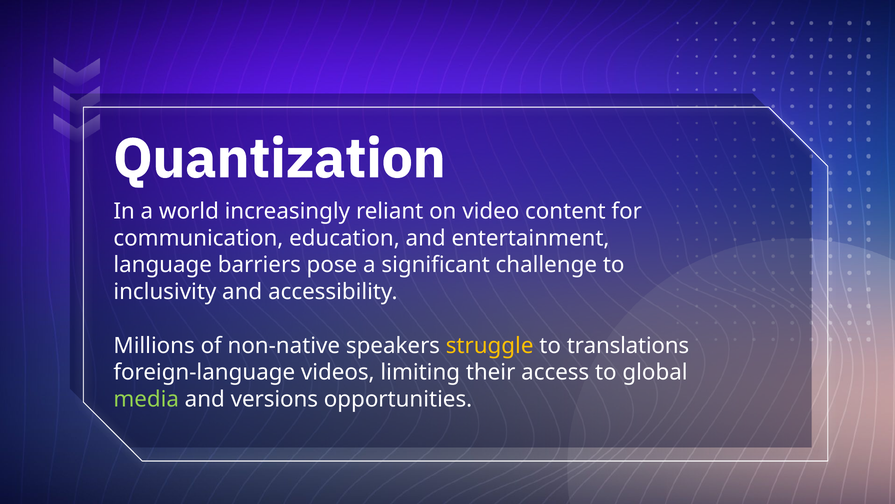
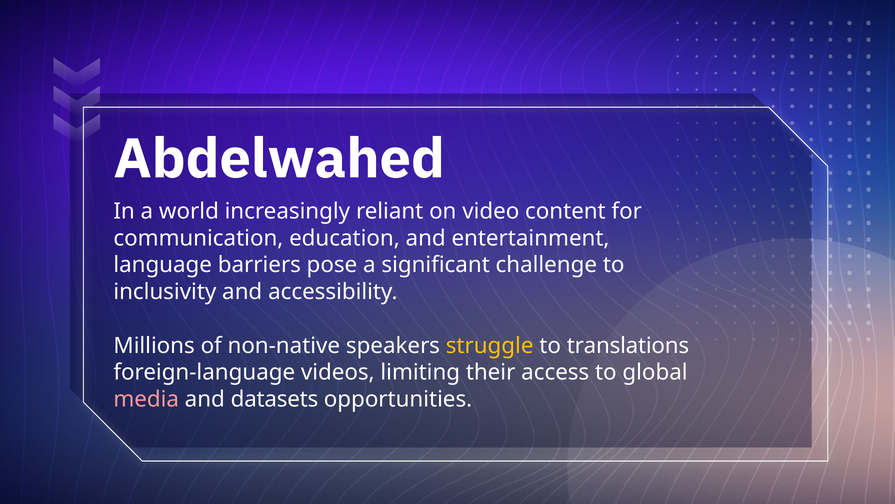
Quantization: Quantization -> Abdelwahed (279, 159)
media colour: light green -> pink (146, 399)
versions: versions -> datasets (274, 399)
